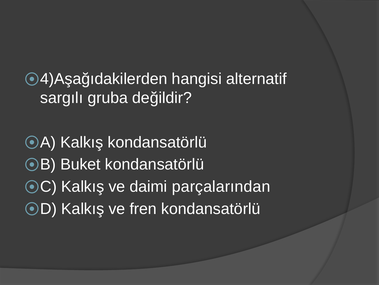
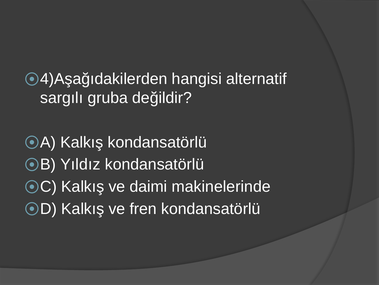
Buket: Buket -> Yıldız (80, 164)
parçalarından: parçalarından -> makinelerinde (221, 186)
